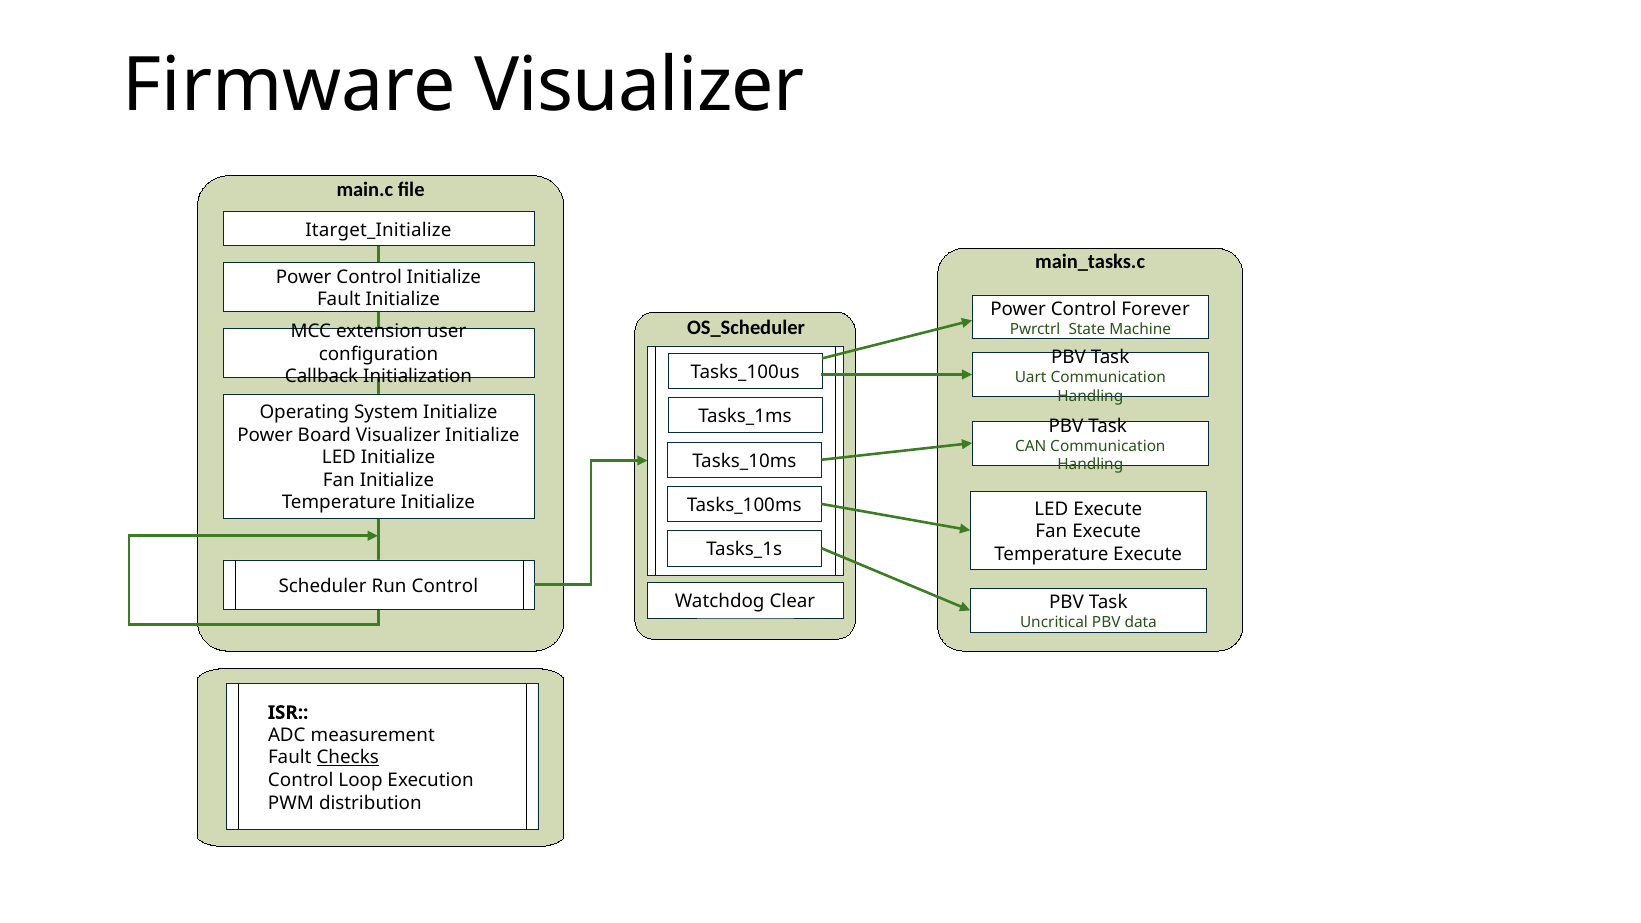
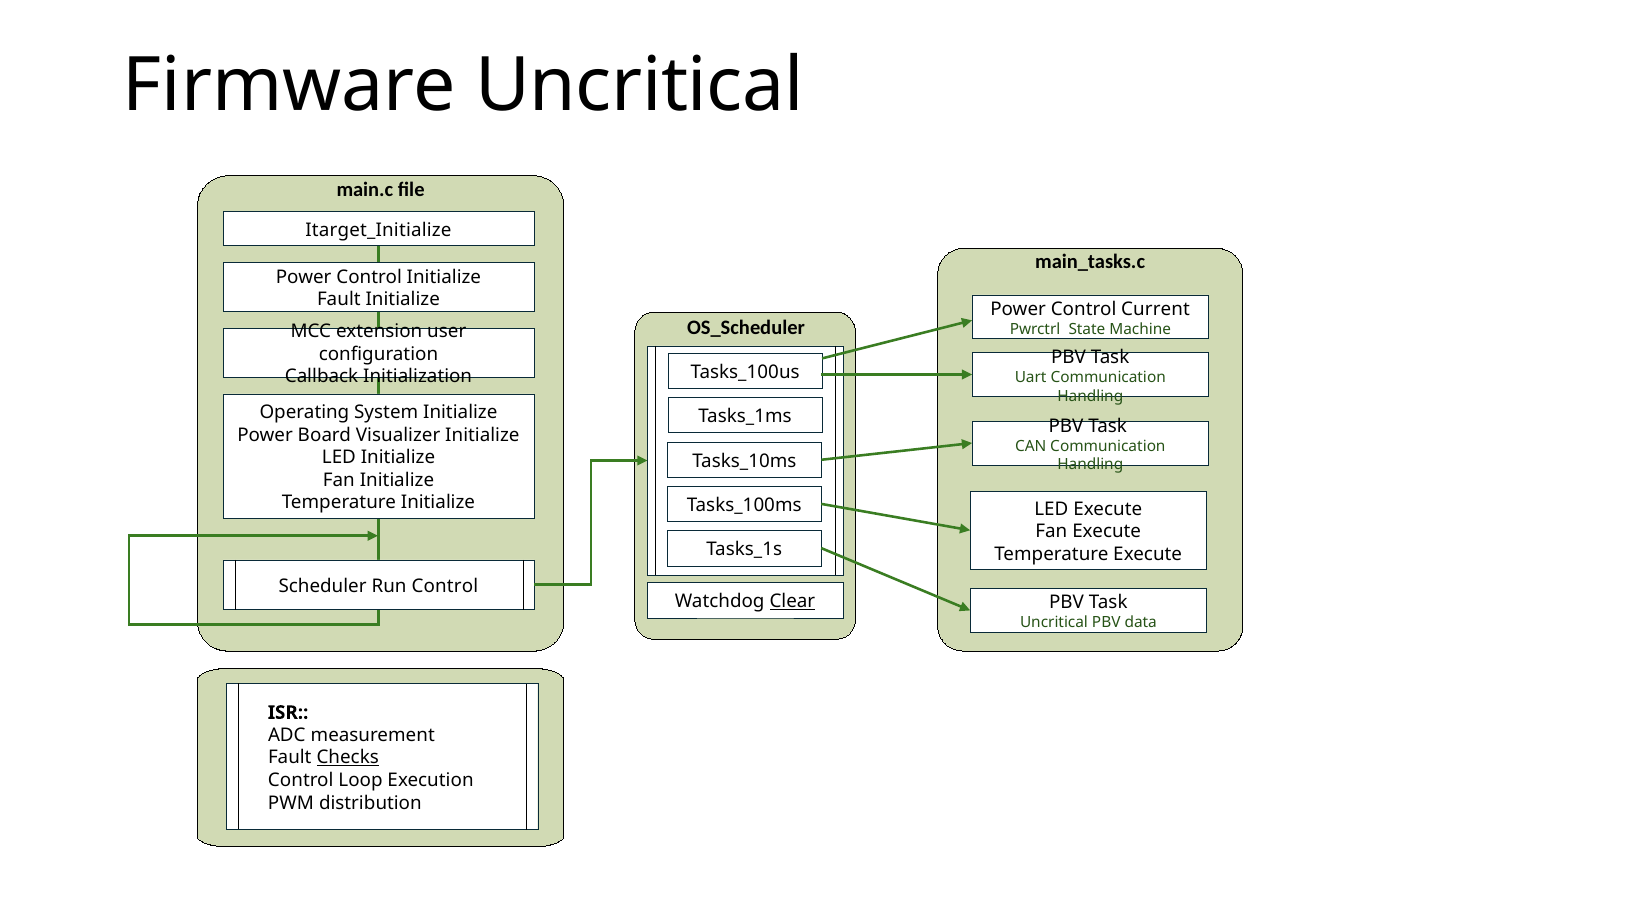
Firmware Visualizer: Visualizer -> Uncritical (639, 86)
Forever: Forever -> Current (1156, 309)
Clear underline: none -> present (792, 602)
